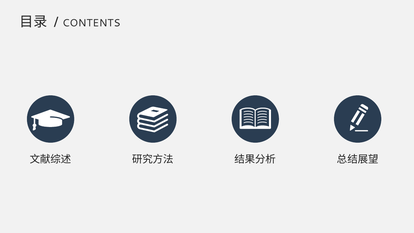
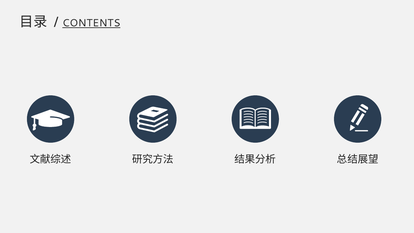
CONTENTS underline: none -> present (91, 23)
